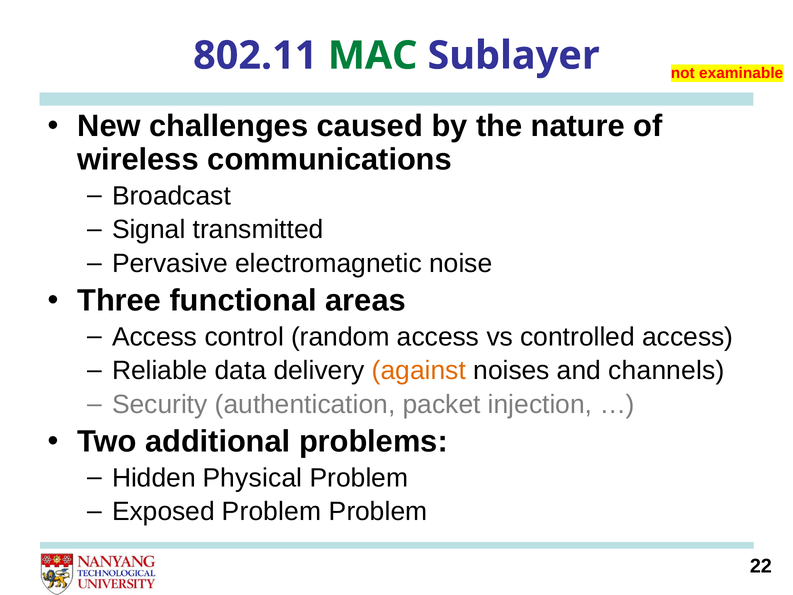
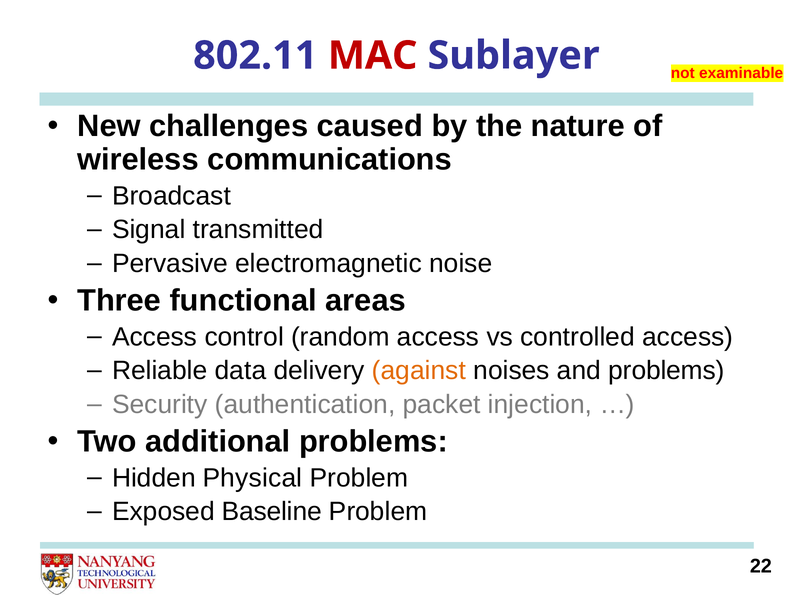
MAC colour: green -> red (373, 56)
channels: channels -> problems (667, 370)
Exposed Problem: Problem -> Baseline (272, 511)
